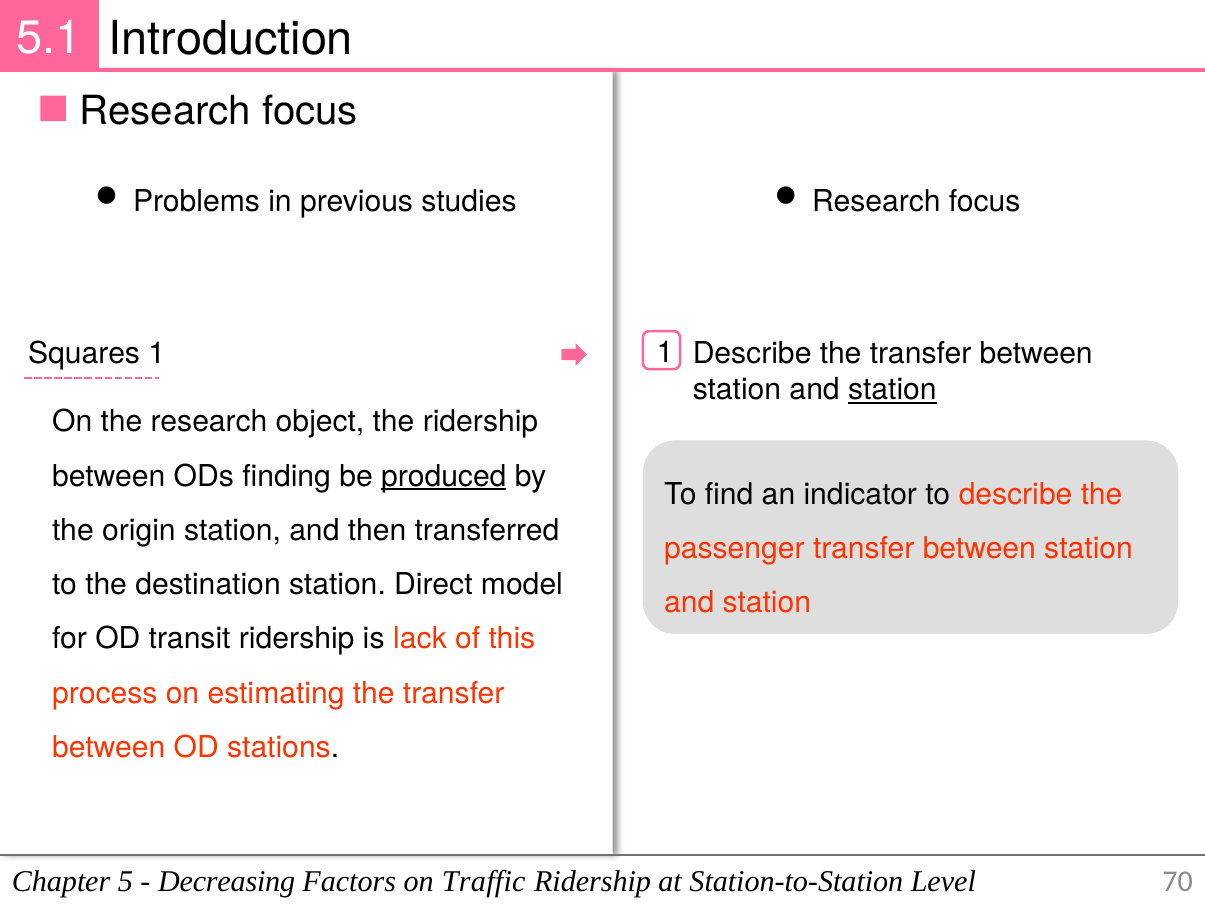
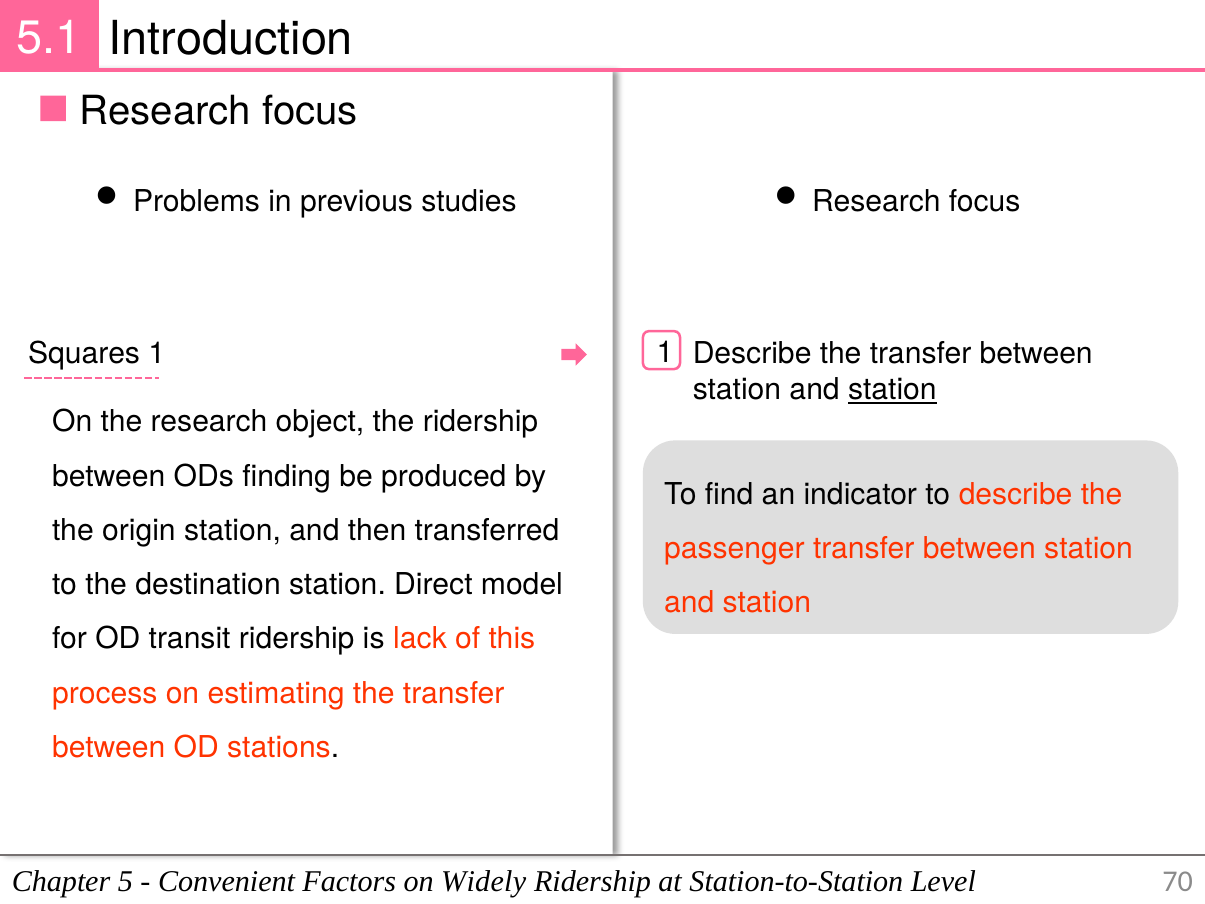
produced underline: present -> none (444, 476)
Decreasing: Decreasing -> Convenient (227, 881)
Traffic: Traffic -> Widely (484, 881)
